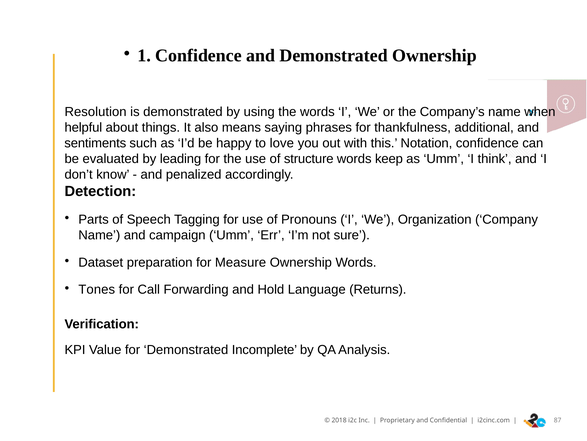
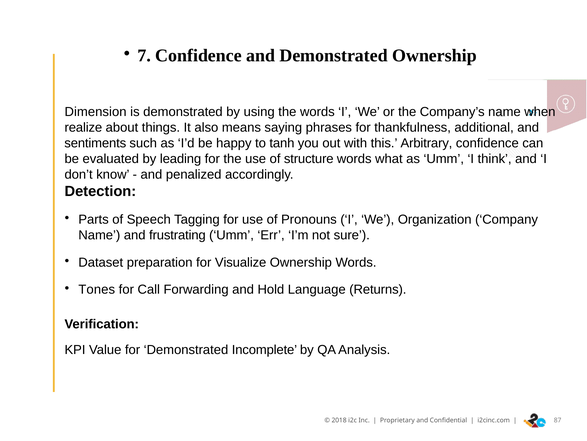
1: 1 -> 7 (144, 55)
Resolution: Resolution -> Dimension (96, 112)
helpful: helpful -> realize (83, 127)
love: love -> tanh (282, 143)
Notation: Notation -> Arbitrary (426, 143)
keep: keep -> what (389, 159)
campaign: campaign -> frustrating (177, 235)
Measure: Measure -> Visualize (241, 262)
